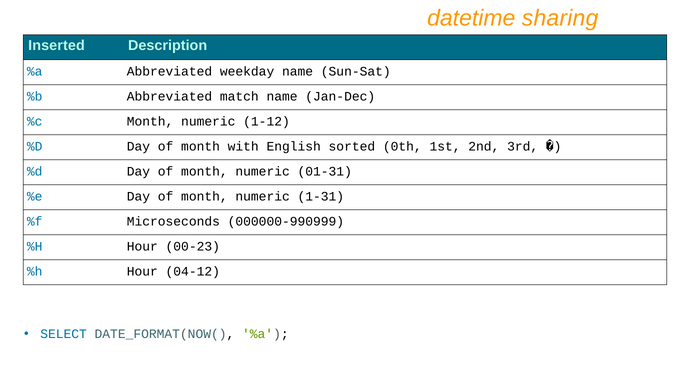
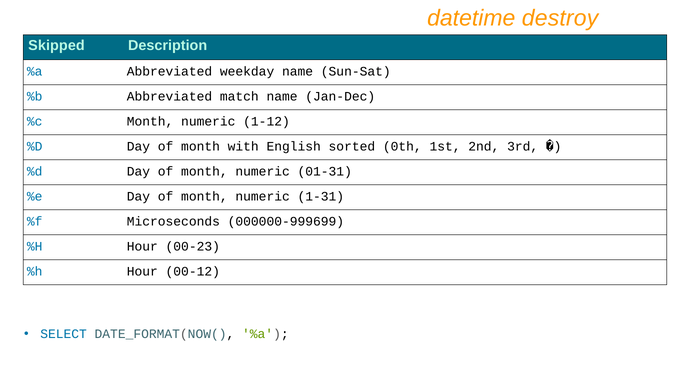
sharing: sharing -> destroy (560, 18)
Inserted: Inserted -> Skipped (56, 45)
000000-990999: 000000-990999 -> 000000-999699 (286, 221)
04-12: 04-12 -> 00-12 (193, 271)
